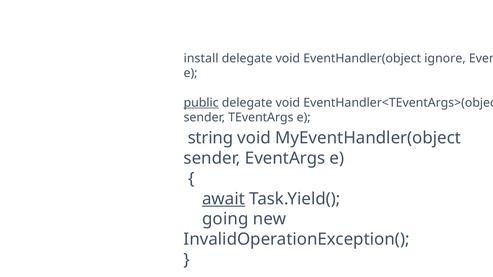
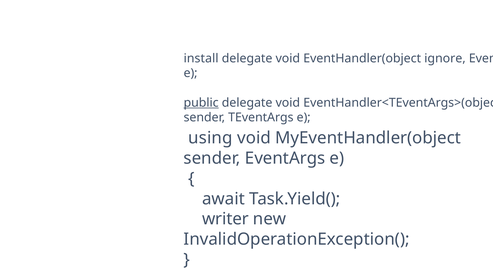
string: string -> using (210, 138)
await underline: present -> none (224, 199)
going: going -> writer (225, 219)
